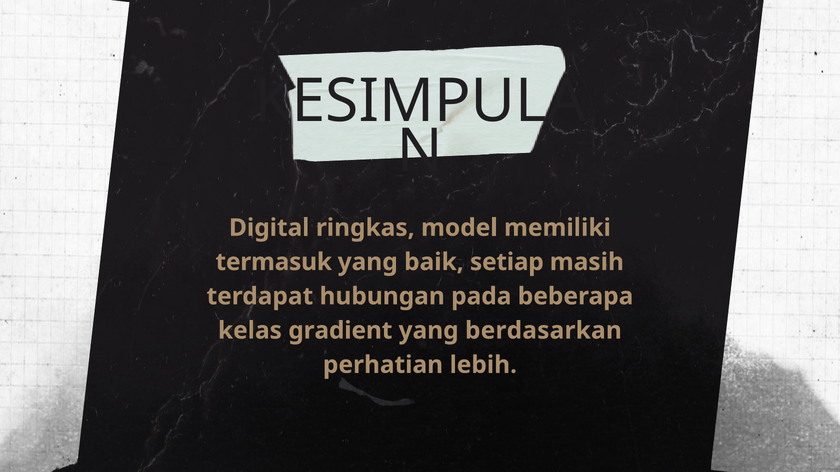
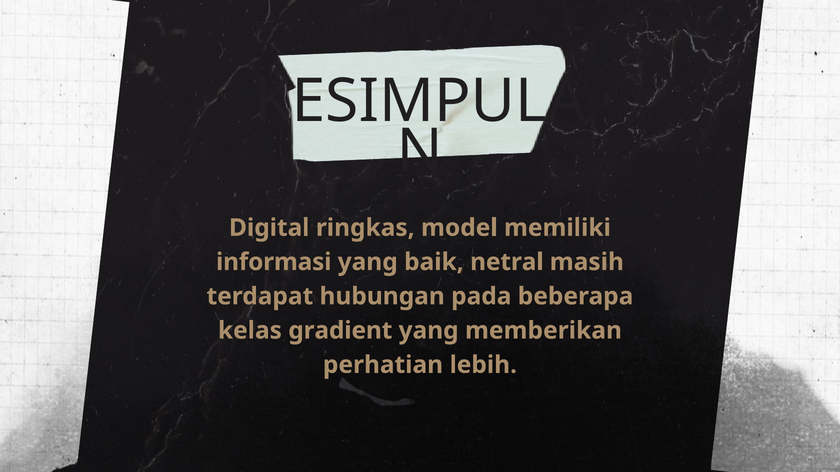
termasuk: termasuk -> informasi (274, 262)
setiap: setiap -> netral (507, 262)
berdasarkan: berdasarkan -> memberikan (543, 331)
